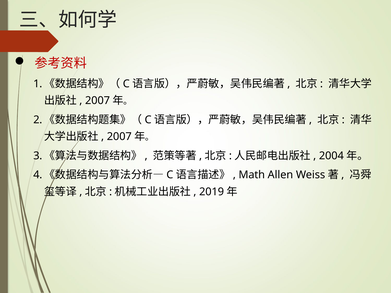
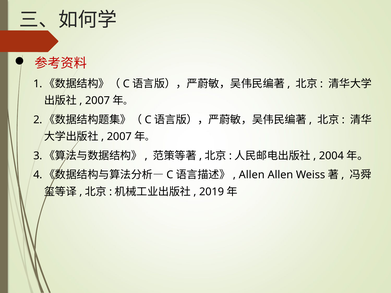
Math: Math -> Allen (252, 175)
